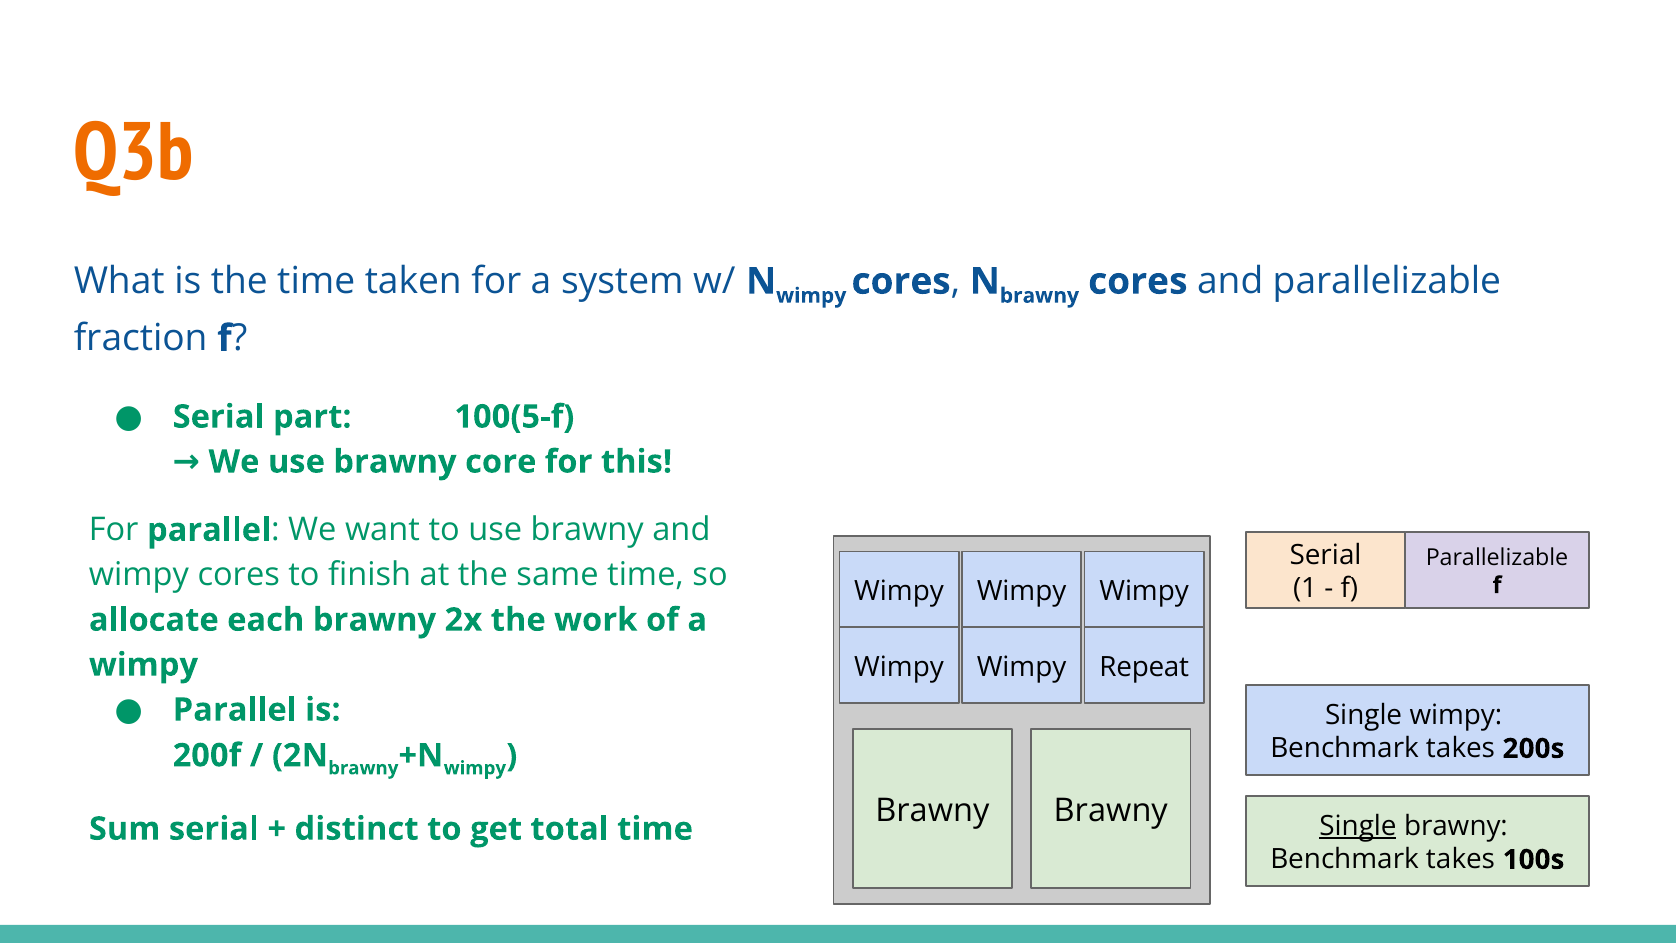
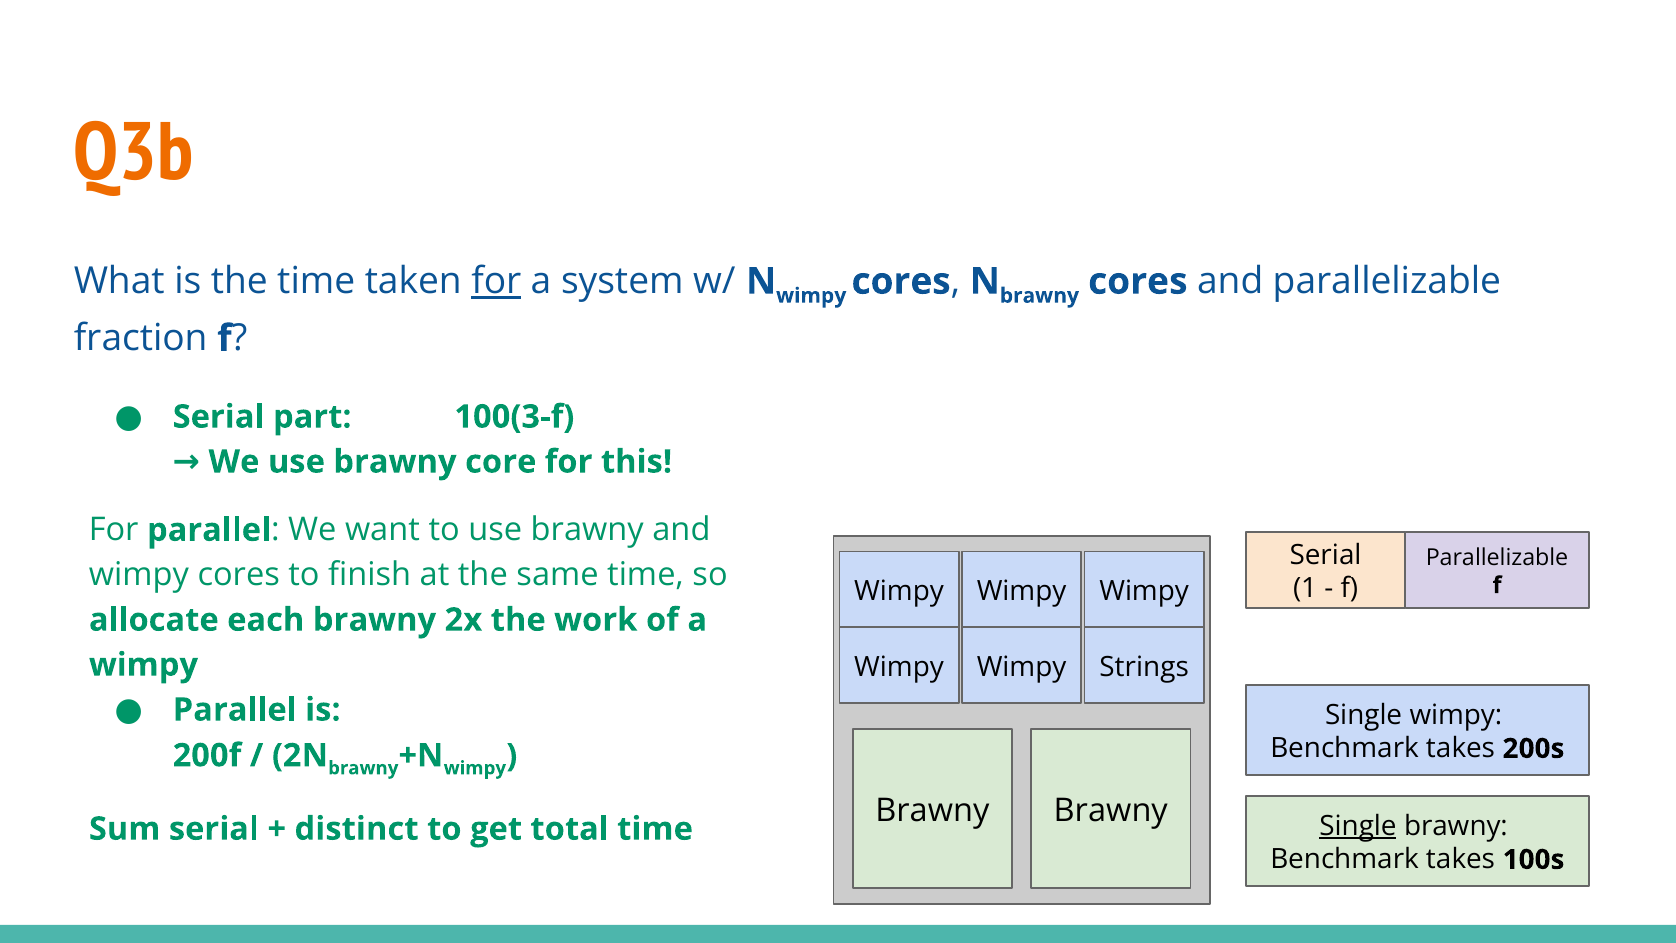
for underline: none -> present (496, 281)
100(5-f: 100(5-f -> 100(3-f (514, 417)
Repeat: Repeat -> Strings (1144, 667)
